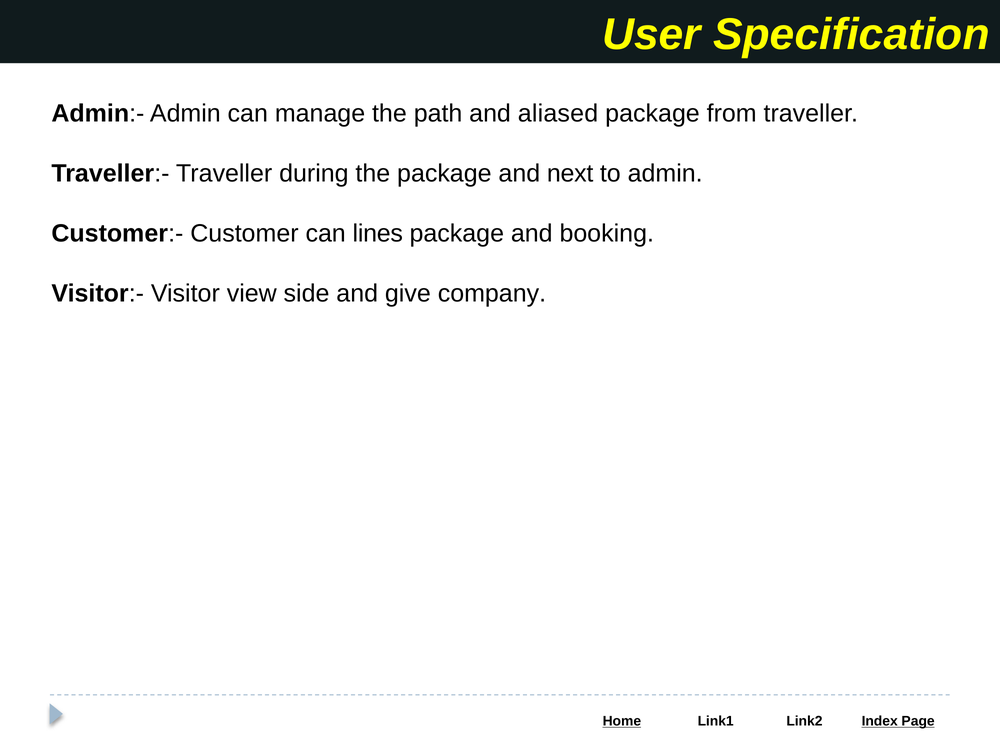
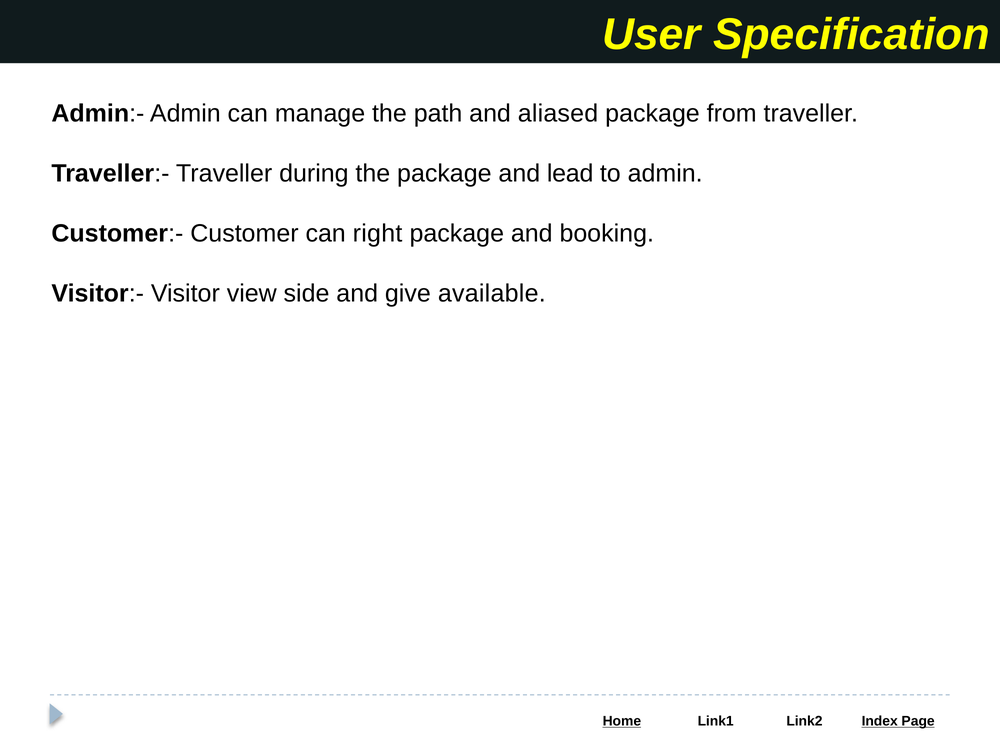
next: next -> lead (570, 173)
lines: lines -> right (378, 233)
company: company -> available (492, 293)
